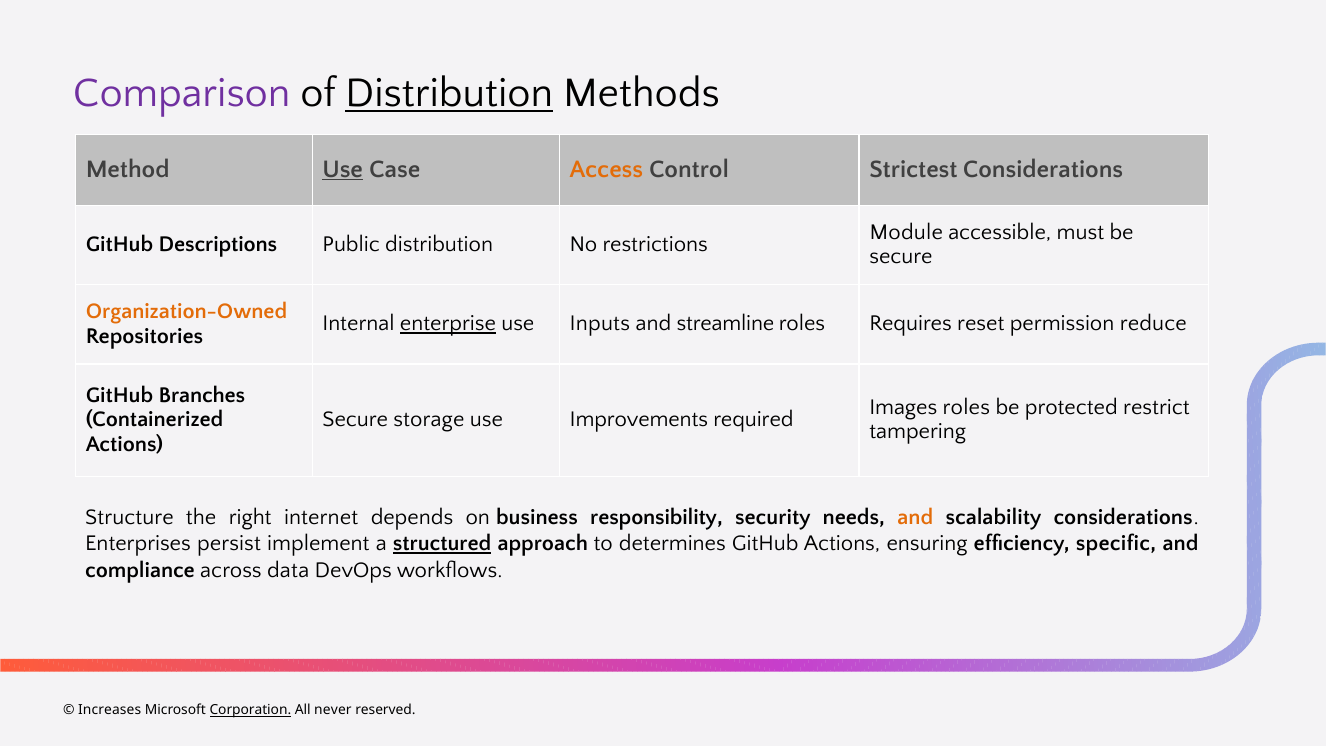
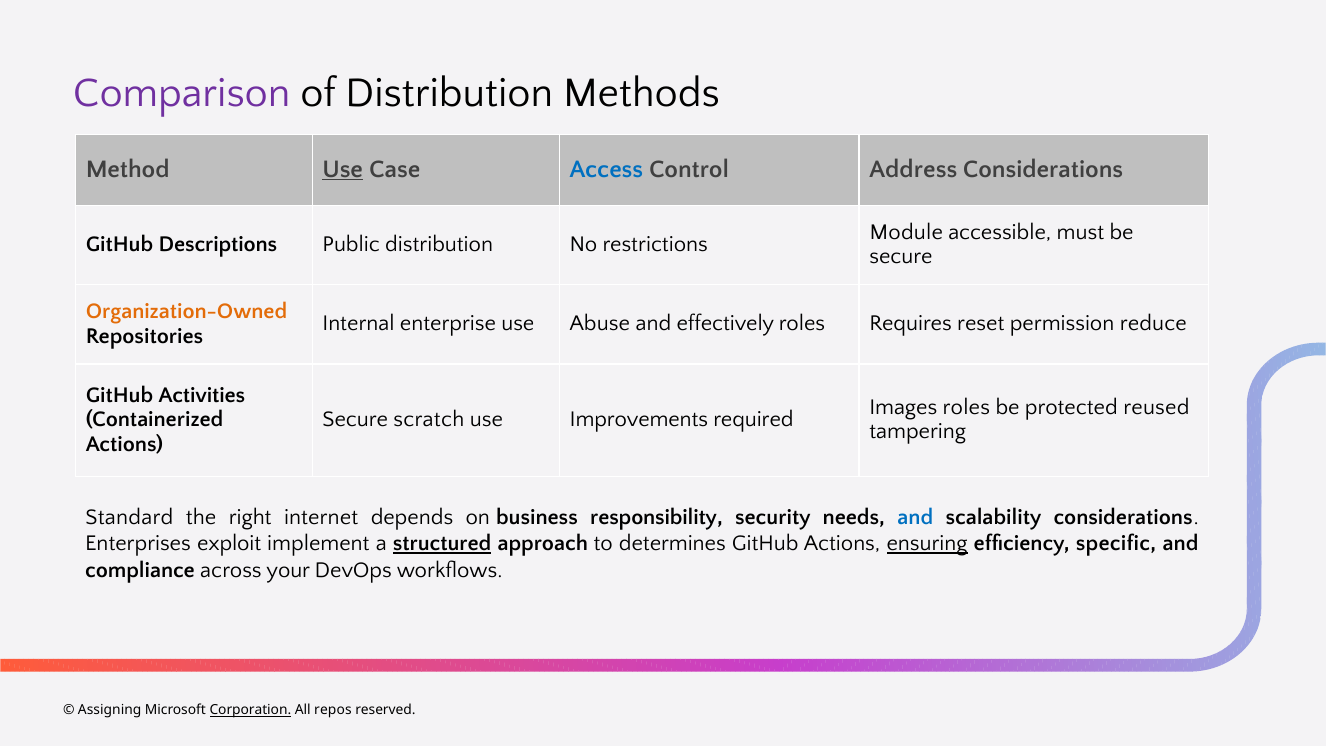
Distribution underline: present -> none (449, 93)
Access colour: orange -> blue (606, 169)
Strictest: Strictest -> Address (913, 169)
enterprise underline: present -> none (448, 323)
Inputs: Inputs -> Abuse (600, 323)
streamline: streamline -> effectively (725, 323)
Branches: Branches -> Activities (202, 395)
restrict: restrict -> reused (1156, 407)
storage: storage -> scratch (429, 419)
Structure: Structure -> Standard (129, 517)
and colour: orange -> blue (915, 517)
persist: persist -> exploit (229, 543)
ensuring underline: none -> present (927, 543)
data: data -> your (288, 570)
Increases: Increases -> Assigning (110, 710)
never: never -> repos (333, 710)
